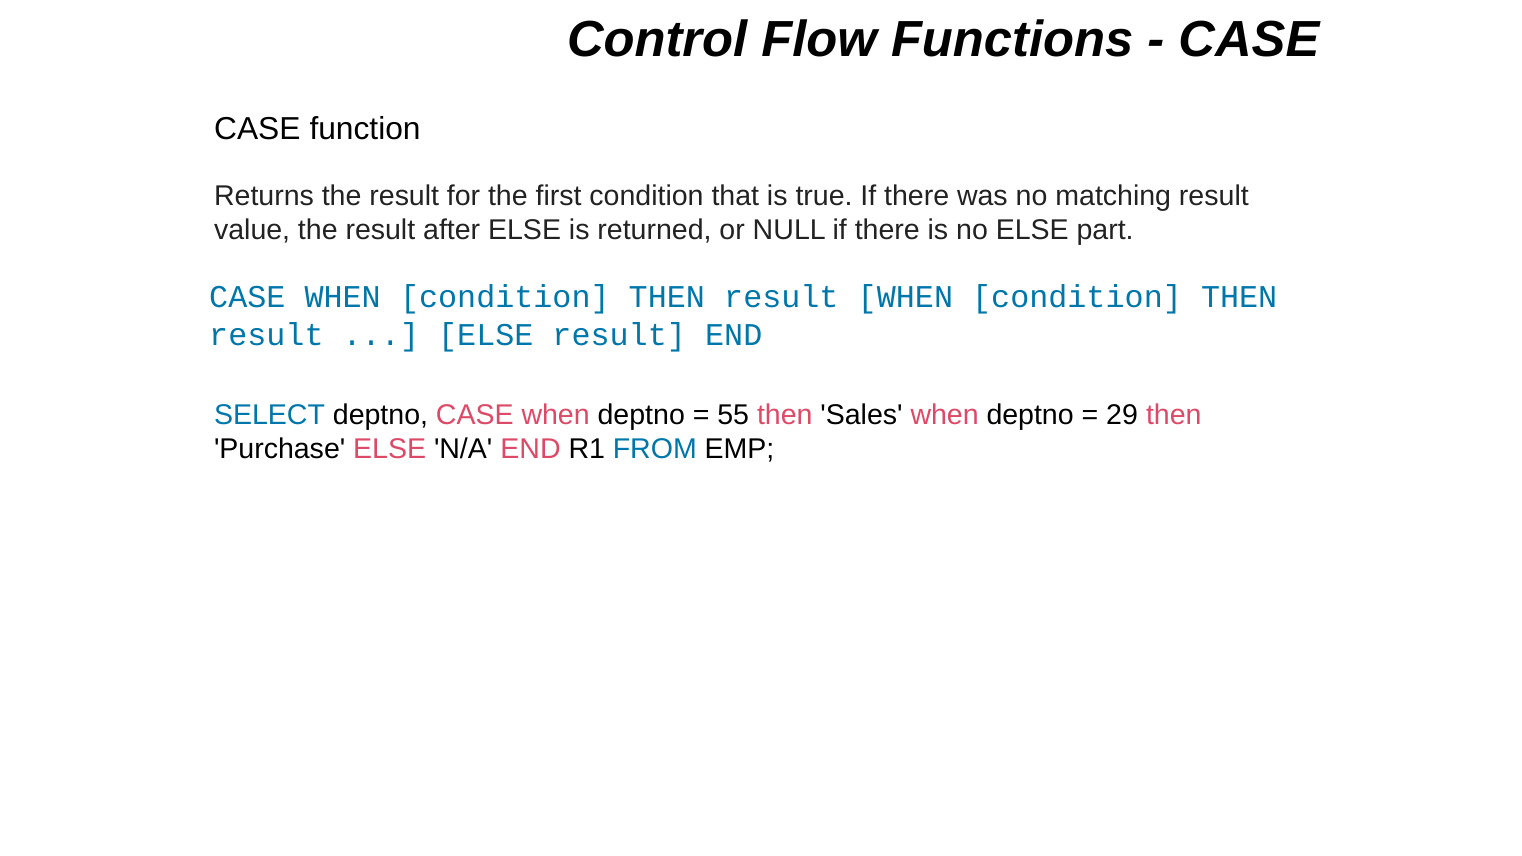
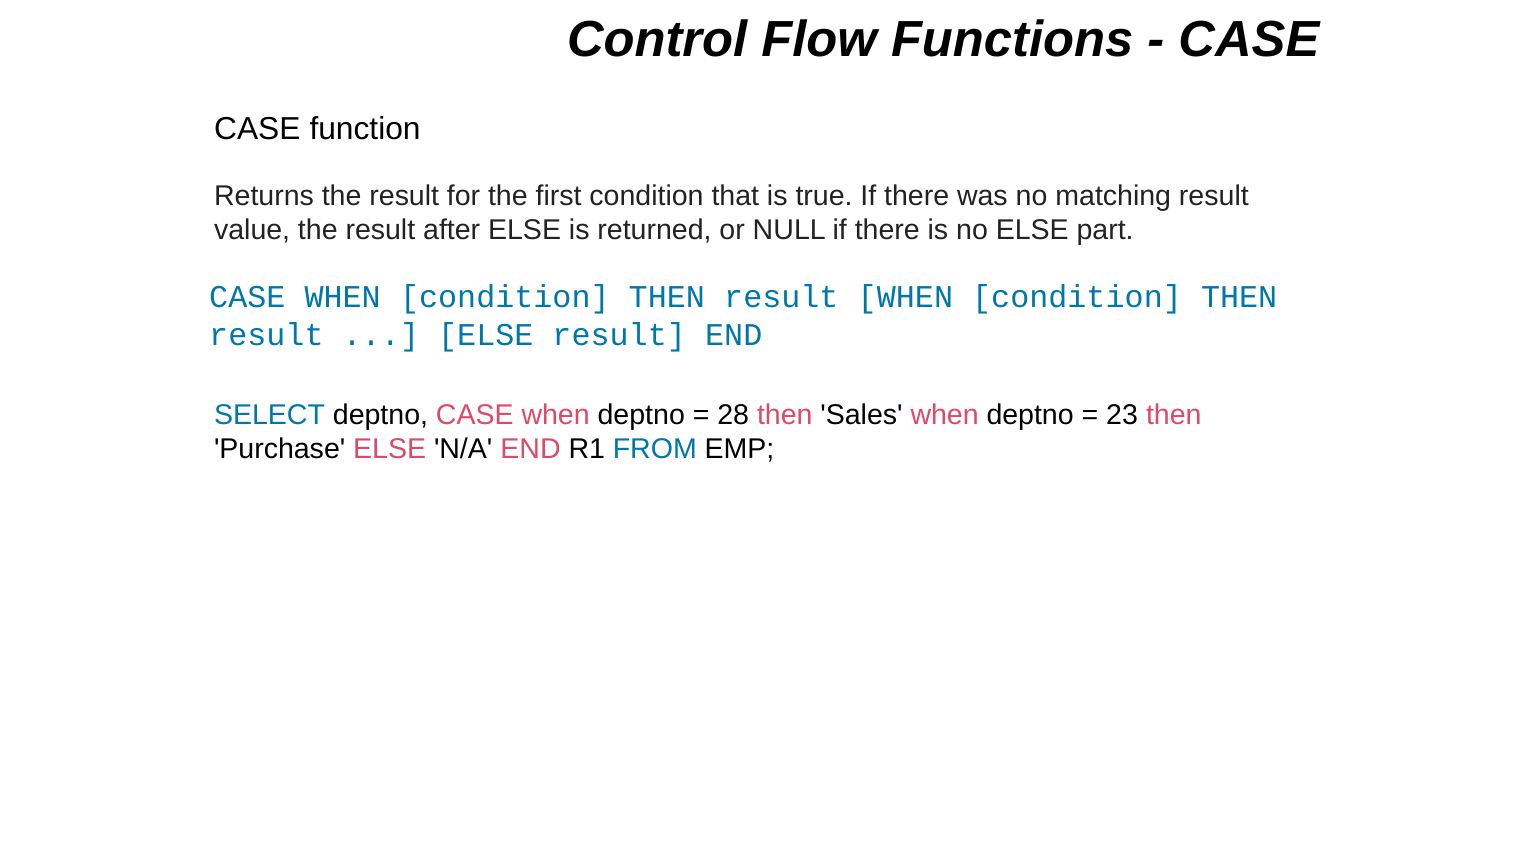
55: 55 -> 28 (733, 415)
29: 29 -> 23 (1122, 415)
